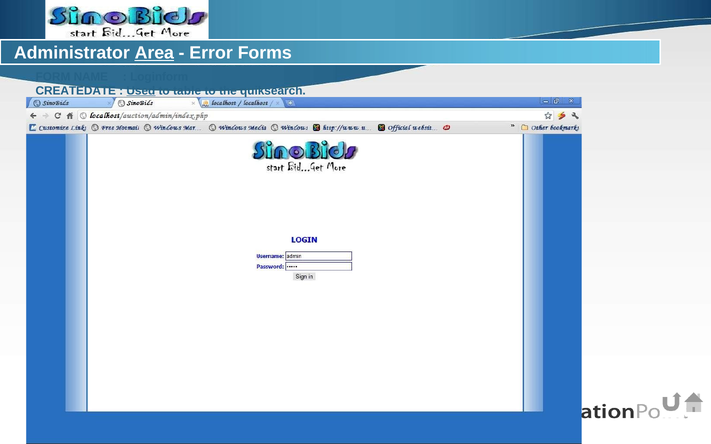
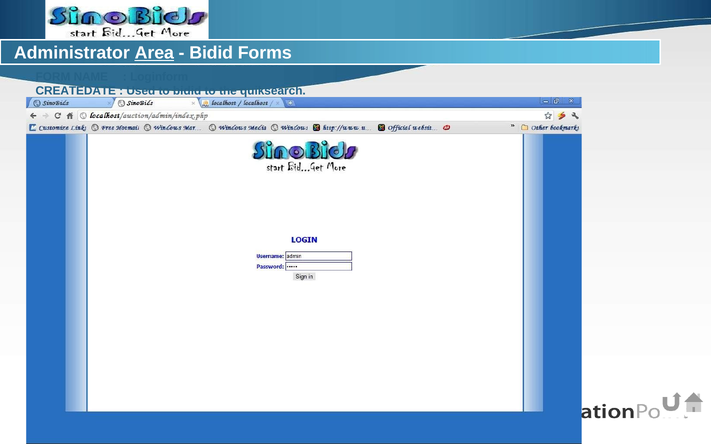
Error: Error -> Bidid (211, 53)
Used underline: present -> none (141, 91)
to table: table -> bidid (187, 91)
